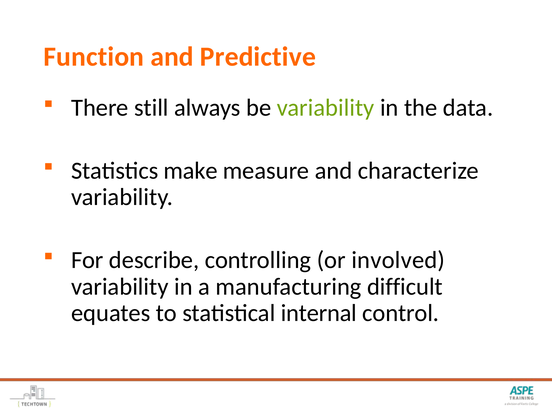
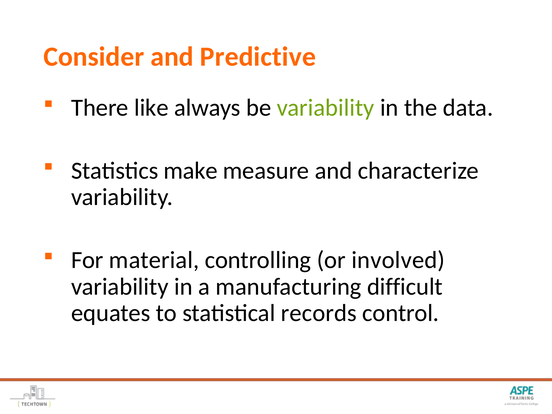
Function: Function -> Consider (94, 57)
still: still -> like (151, 108)
describe: describe -> material (154, 260)
internal: internal -> records (319, 313)
